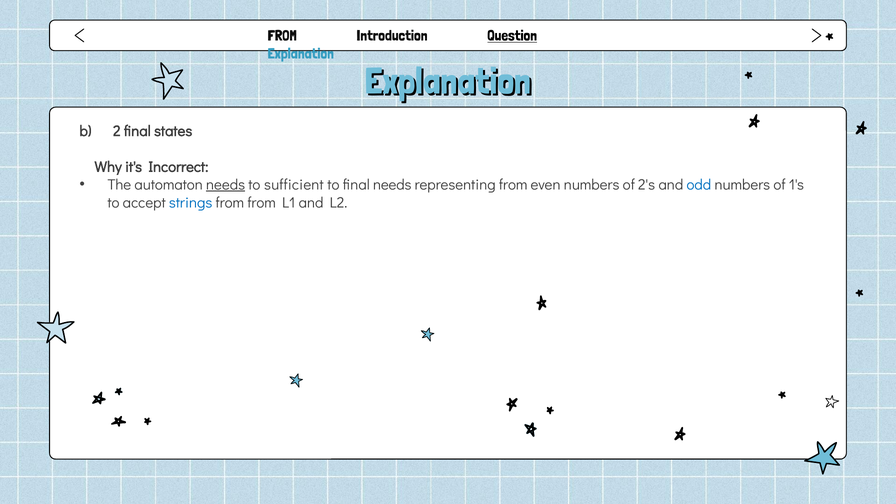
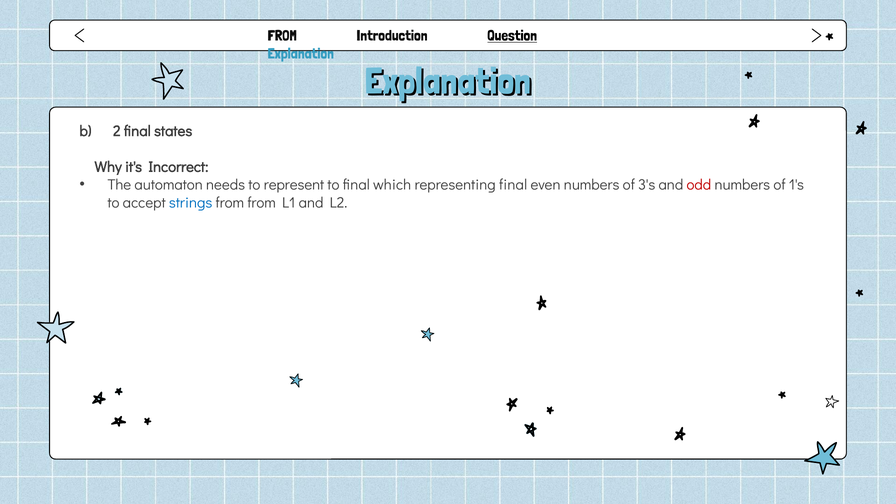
needs underline: present -> none (226, 185)
sufficient: sufficient -> represent (294, 185)
final needs: needs -> which (392, 185)
representing from: from -> final (513, 185)
2's: 2's -> 3's (647, 185)
odd colour: blue -> red (699, 185)
